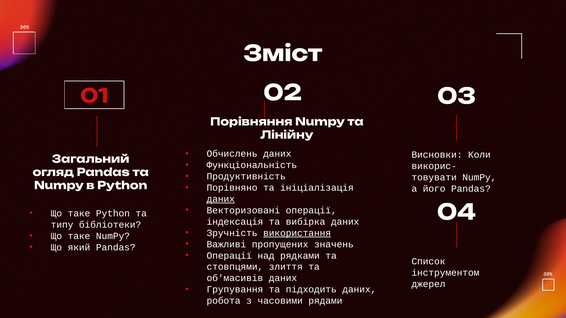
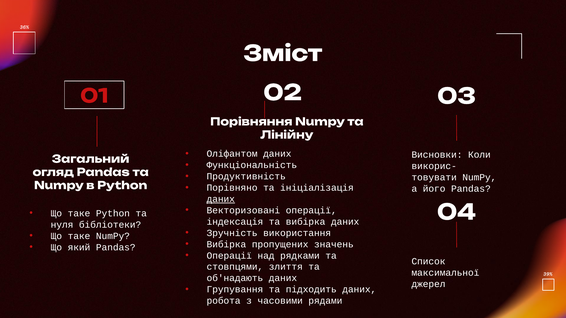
Обчислень: Обчислень -> Оліфантом (232, 154)
типу: типу -> нуля (62, 225)
використання underline: present -> none (297, 233)
Важливі: Важливі -> Вибірка (226, 245)
інструментом: інструментом -> максимальної (445, 273)
об'масивів: об'масивів -> об'надають (235, 279)
